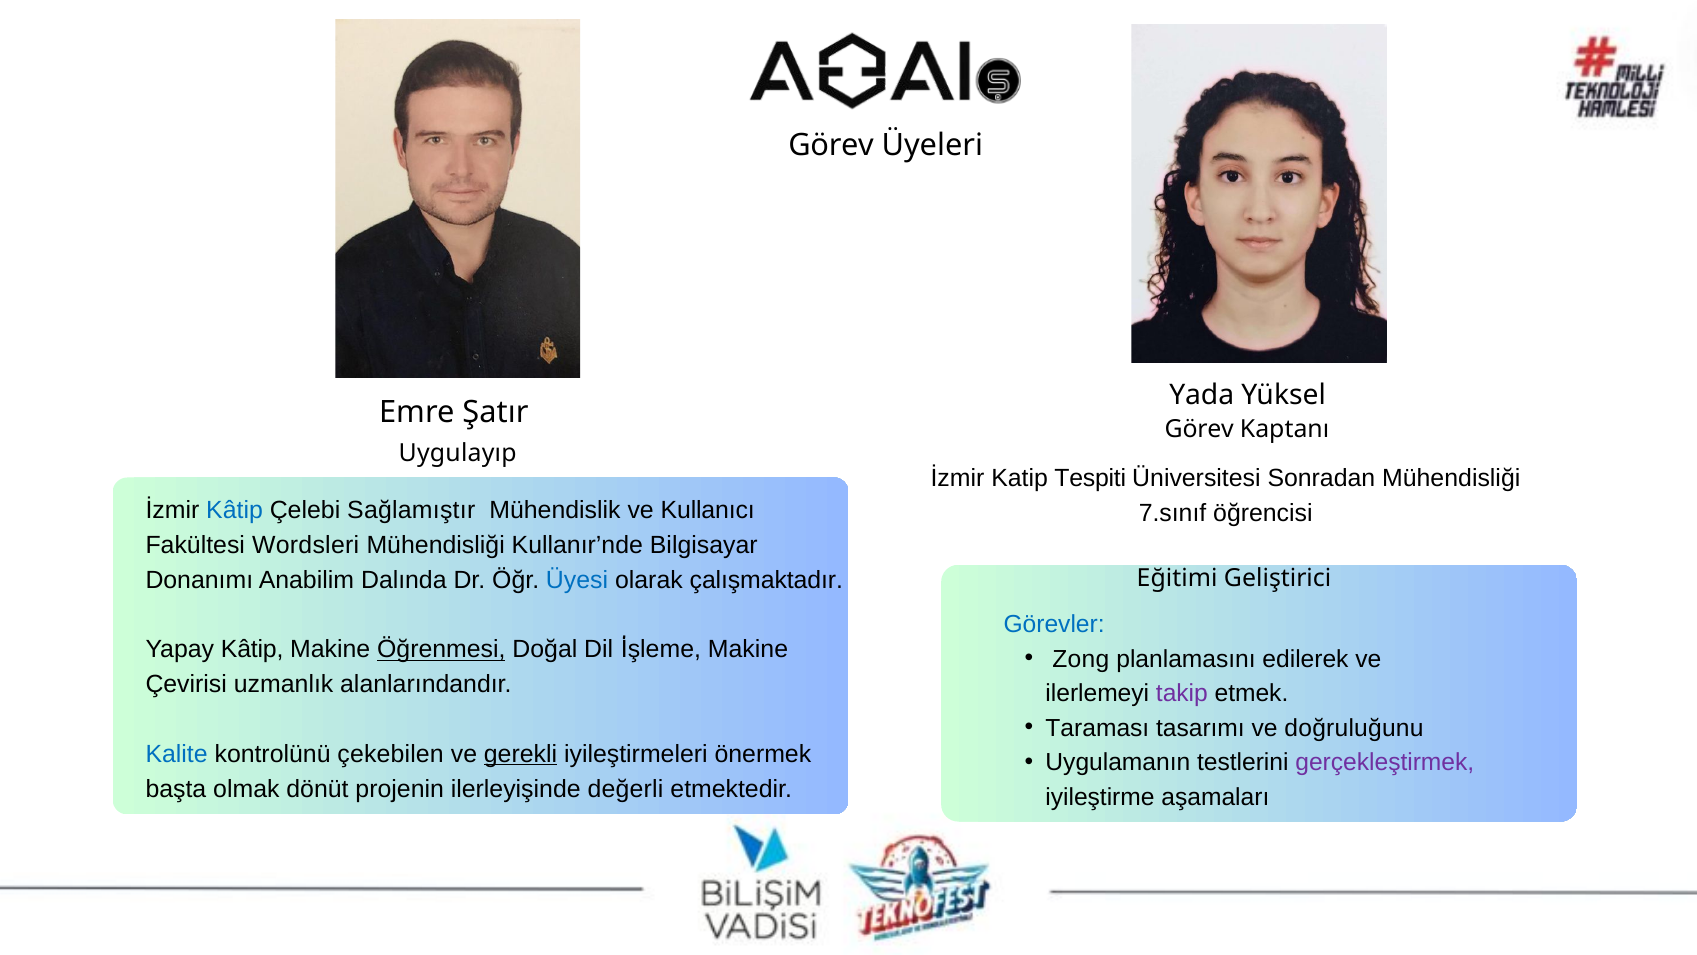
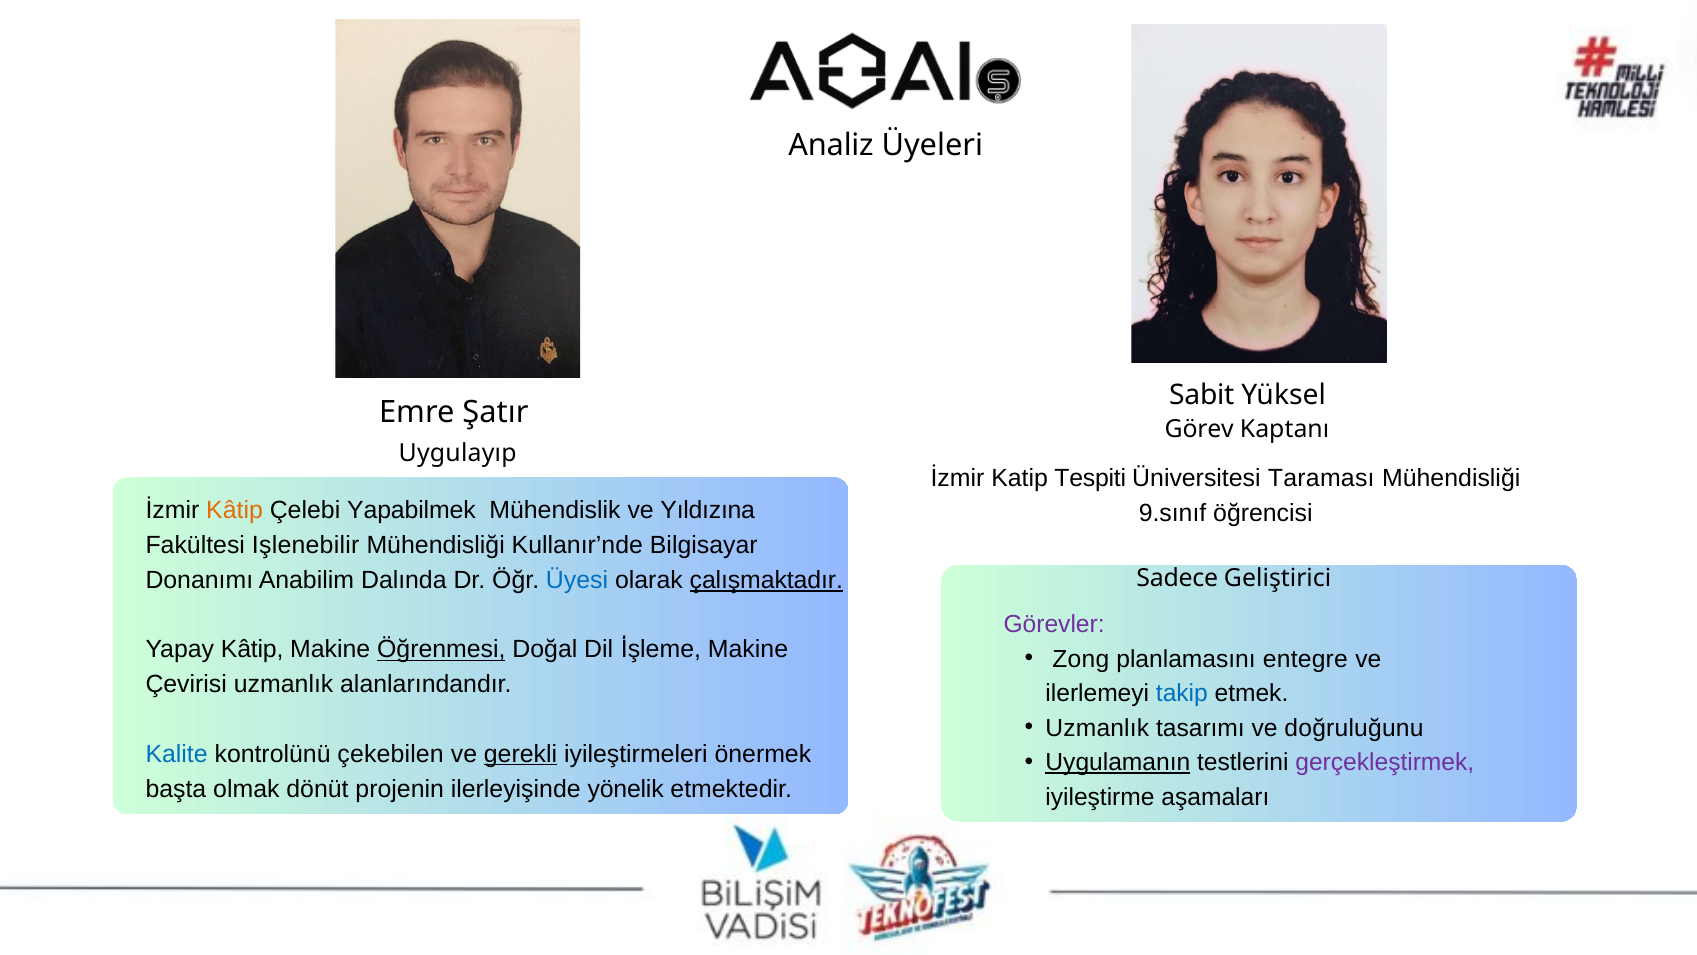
Görev: Görev -> Analiz (831, 145)
Yada: Yada -> Sabit (1202, 395)
Sonradan: Sonradan -> Taraması (1321, 478)
Kâtip colour: blue -> orange (235, 510)
Sağlamıştır: Sağlamıştır -> Yapabilmek (411, 510)
Kullanıcı: Kullanıcı -> Yıldızına (708, 510)
7.sınıf: 7.sınıf -> 9.sınıf (1173, 513)
Wordsleri: Wordsleri -> Işlenebilir (306, 545)
çalışmaktadır underline: none -> present (766, 580)
Eğitimi: Eğitimi -> Sadece (1177, 578)
Görevler colour: blue -> purple (1054, 624)
edilerek: edilerek -> entegre (1305, 659)
takip colour: purple -> blue (1182, 693)
Taraması: Taraması -> Uzmanlık (1097, 728)
Uygulamanın underline: none -> present (1118, 762)
değerli: değerli -> yönelik (626, 788)
